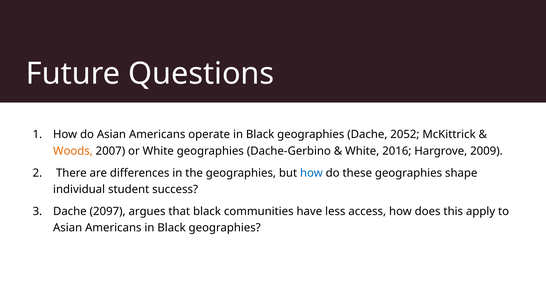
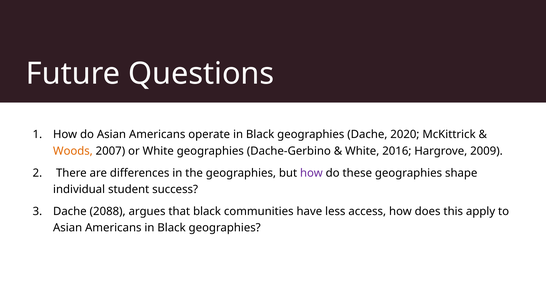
2052: 2052 -> 2020 (405, 135)
how colour: blue -> purple (311, 173)
2097: 2097 -> 2088 (108, 212)
